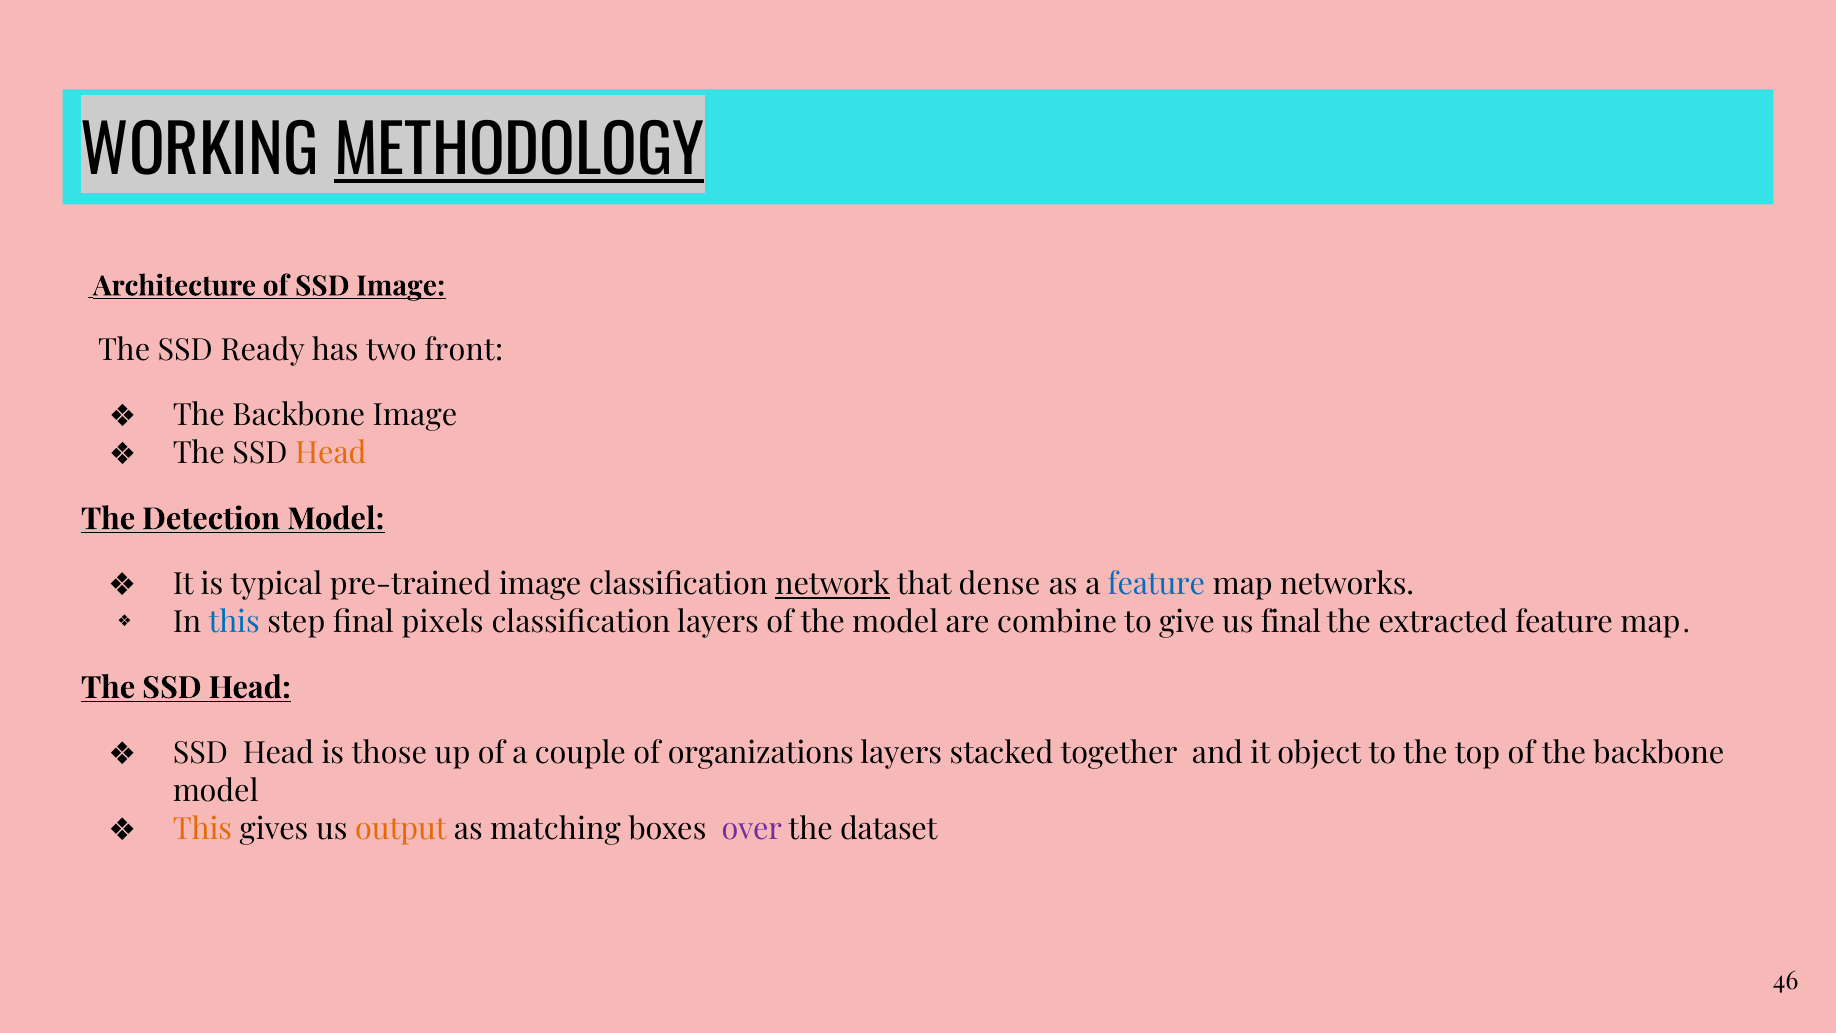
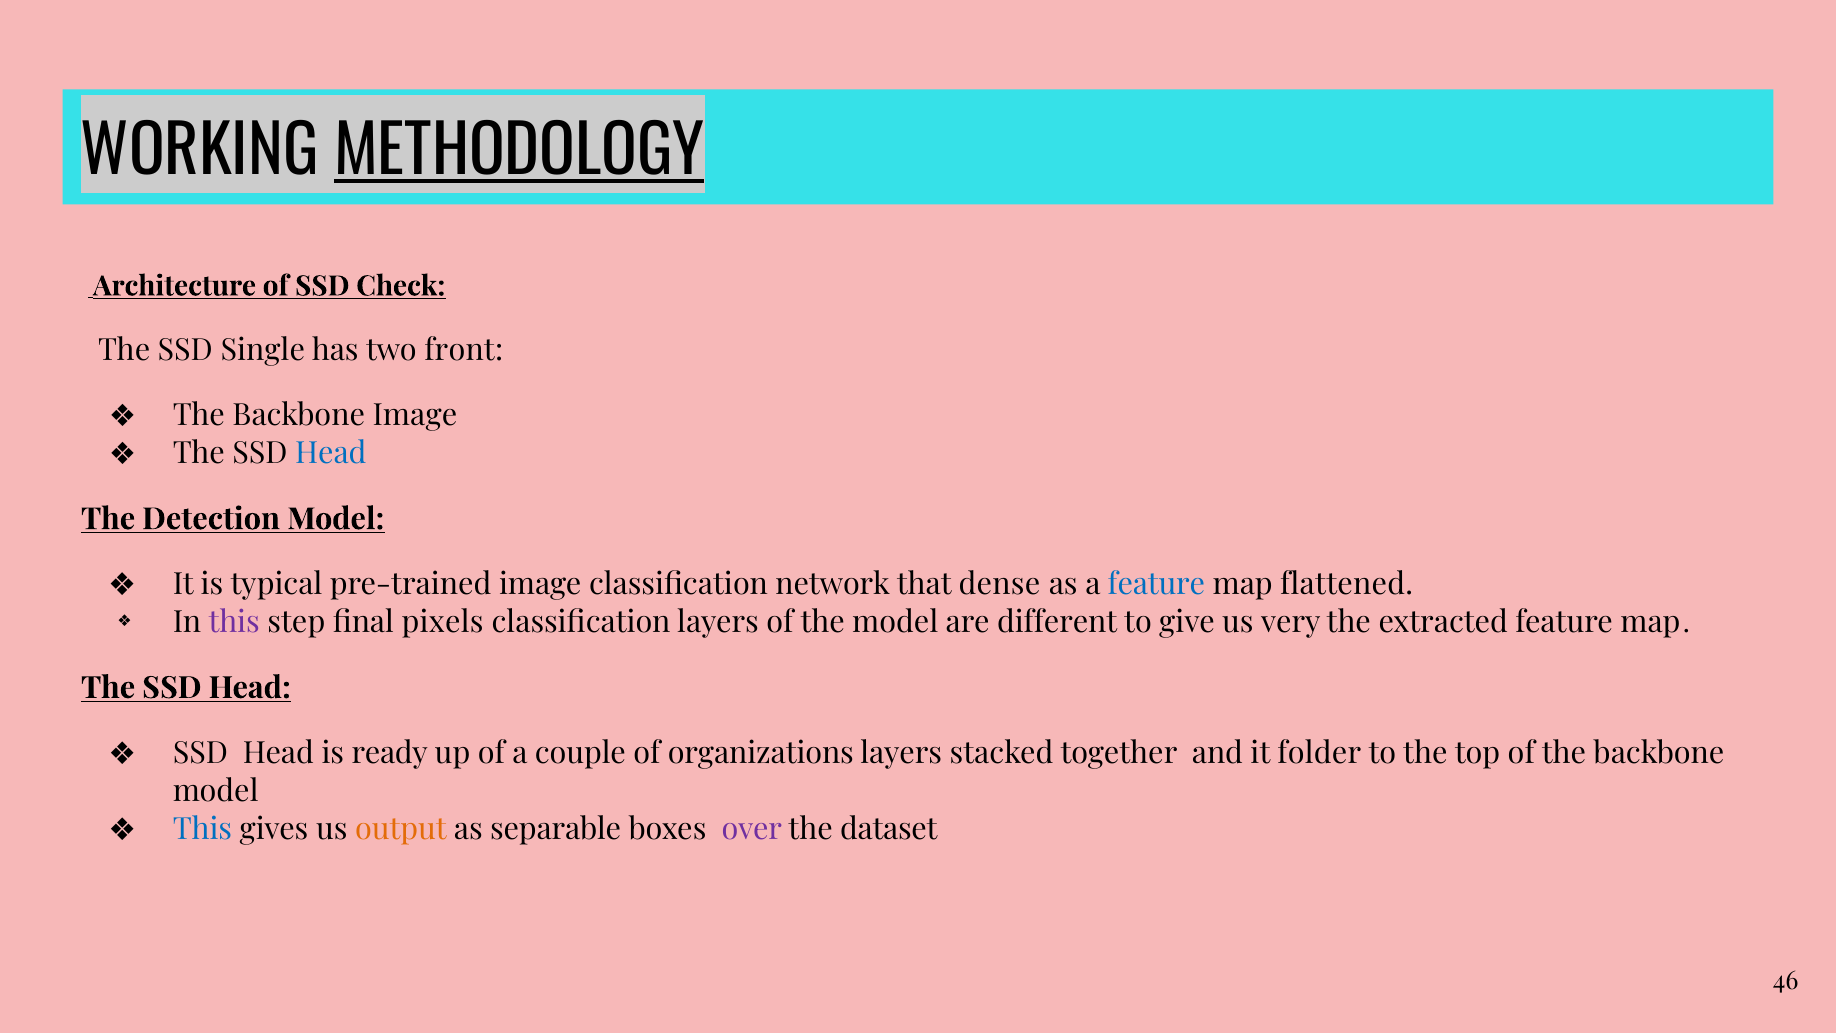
SSD Image: Image -> Check (401, 286)
Ready: Ready -> Single (263, 350)
Head colour: orange -> blue (331, 454)
network underline: present -> none (833, 584)
networks: networks -> flattened (1347, 584)
this colour: blue -> purple (234, 622)
combine: combine -> different (1057, 622)
us final: final -> very (1291, 622)
those: those -> ready (390, 753)
object: object -> folder (1319, 753)
This colour: orange -> blue (202, 829)
matching: matching -> separable (556, 829)
